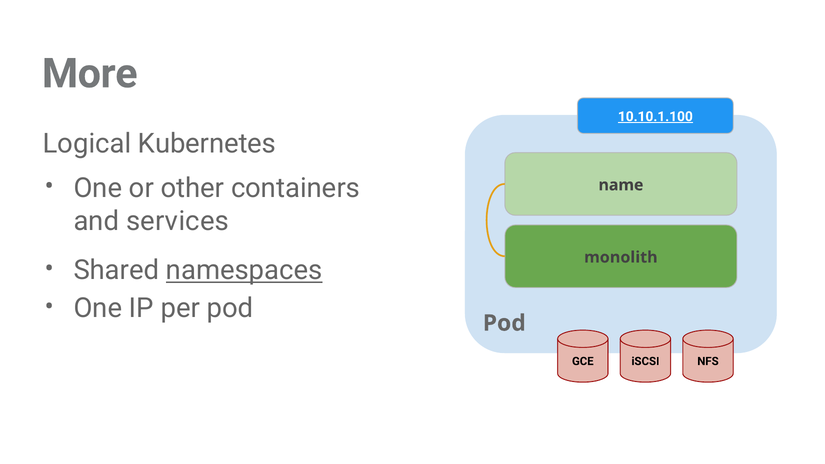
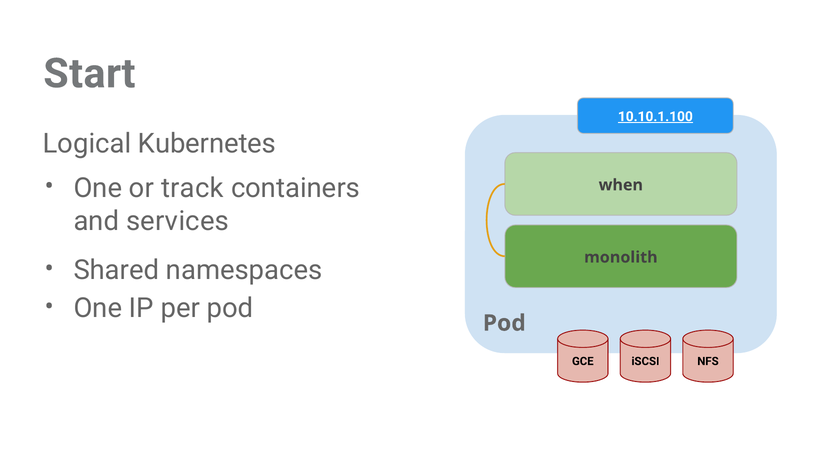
More: More -> Start (89, 74)
other: other -> track (192, 188)
name: name -> when (621, 185)
namespaces underline: present -> none (244, 270)
